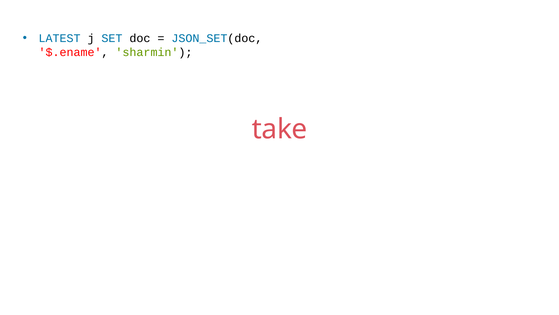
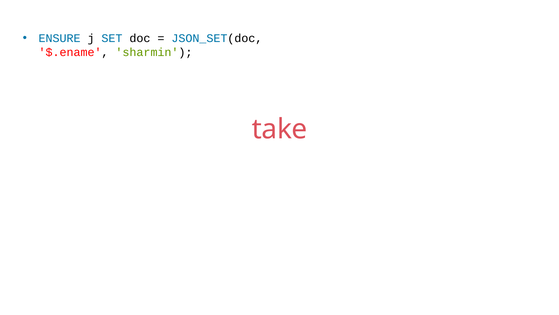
LATEST: LATEST -> ENSURE (60, 38)
